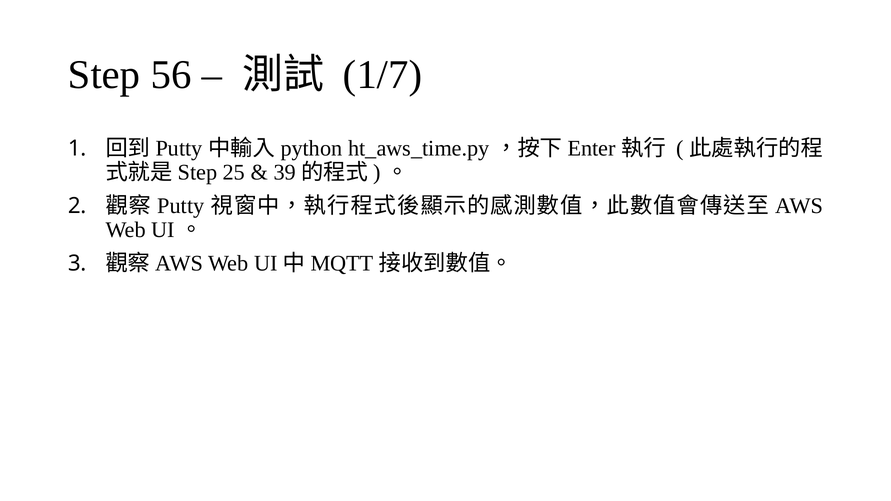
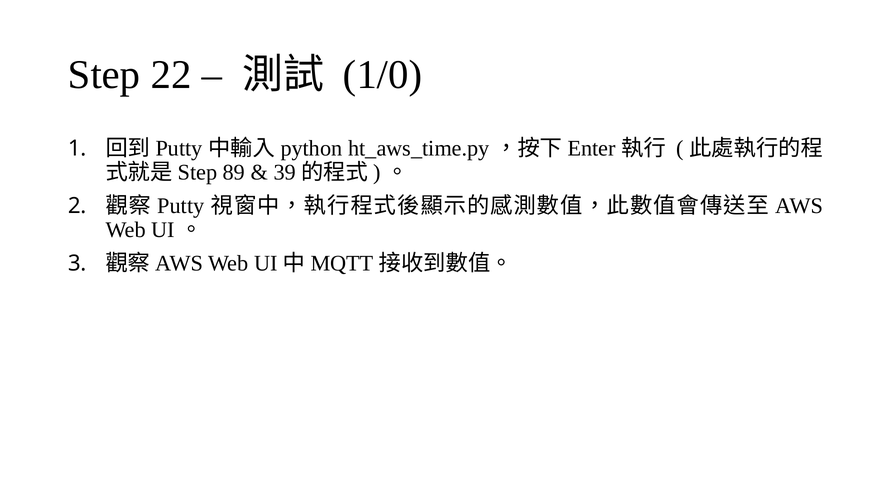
56: 56 -> 22 (171, 75)
1/7: 1/7 -> 1/0 (383, 75)
25: 25 -> 89 (234, 173)
